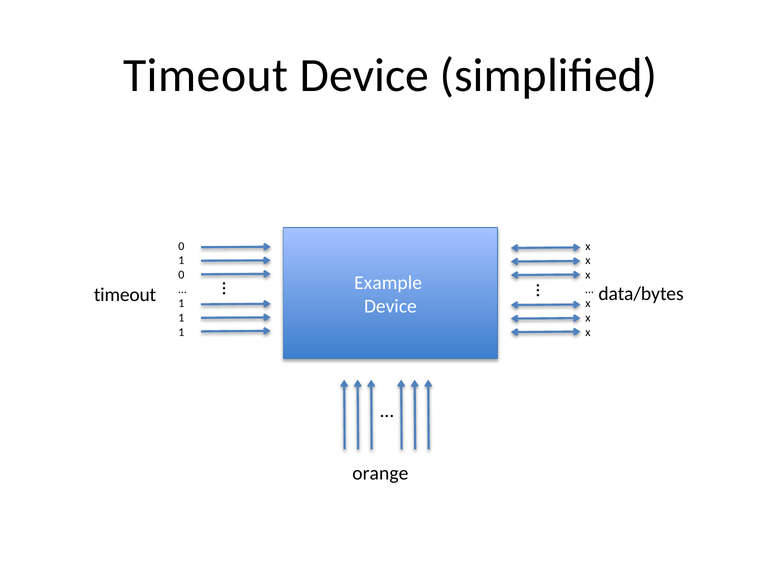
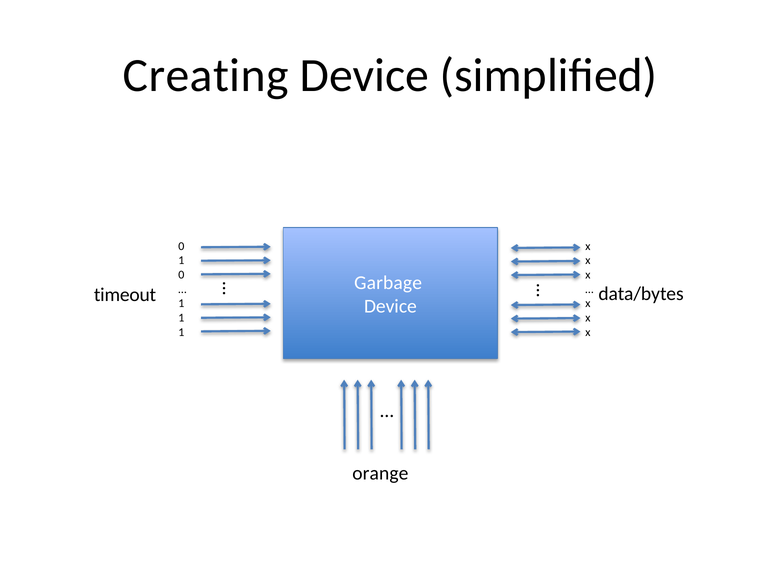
Timeout: Timeout -> Creating (206, 76)
Example: Example -> Garbage (388, 282)
